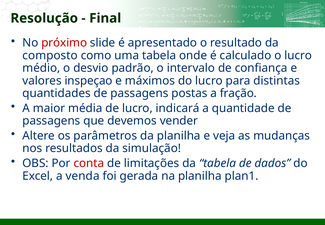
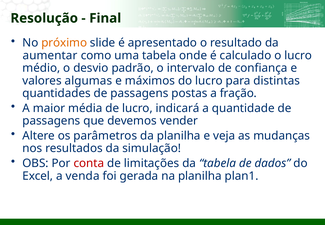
próximo colour: red -> orange (64, 43)
composto: composto -> aumentar (50, 55)
inspeçao: inspeçao -> algumas (88, 81)
